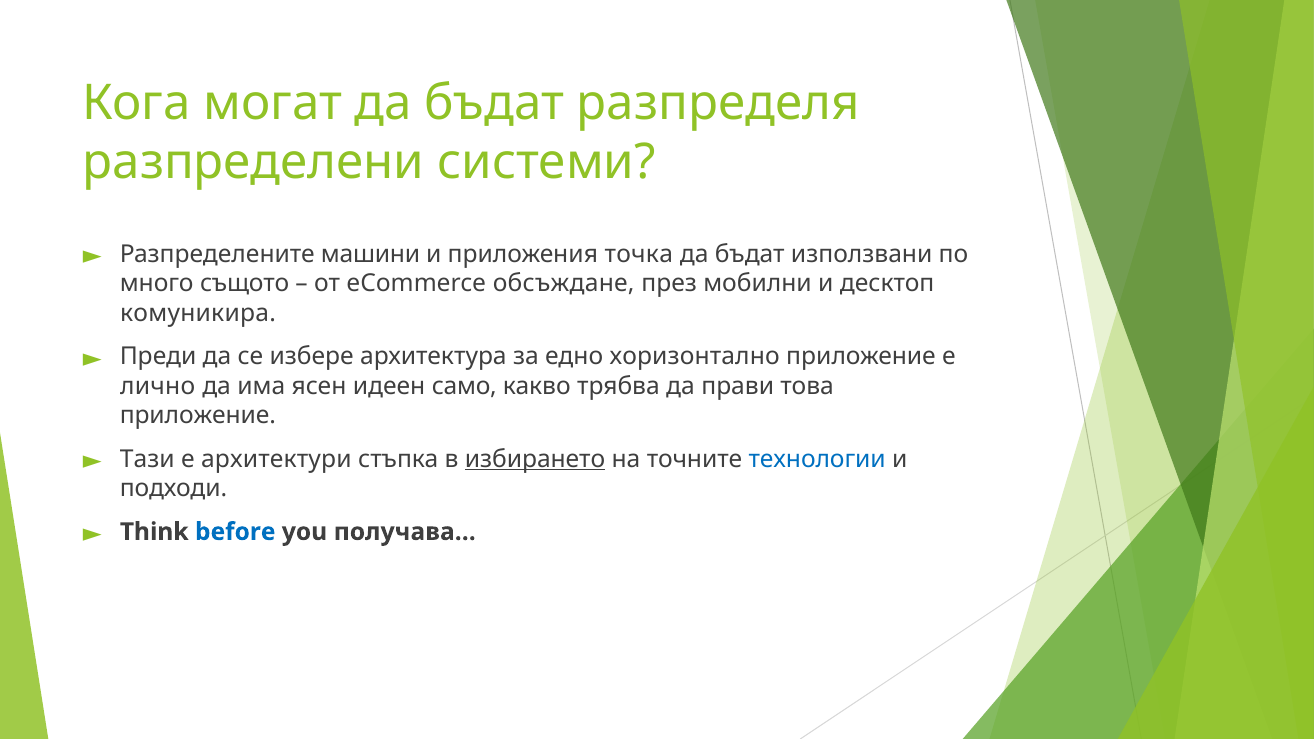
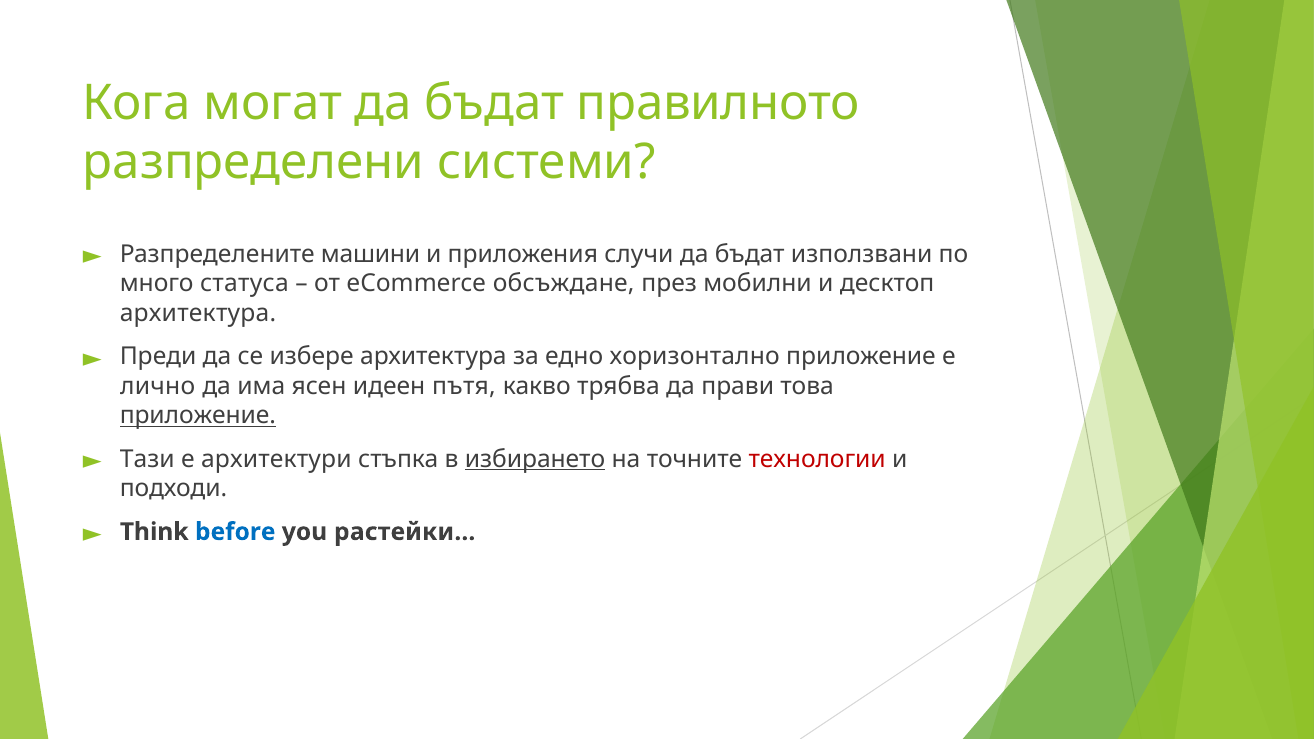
разпределя: разпределя -> правилното (718, 104)
точка: точка -> случи (639, 254)
същото: същото -> статуса (244, 284)
комуникира: комуникира -> архитектура (198, 313)
само: само -> пътя (464, 386)
приложение underline: none -> present (198, 416)
технологии colour: blue -> red (817, 459)
получава…: получава… -> растейки… (405, 532)
